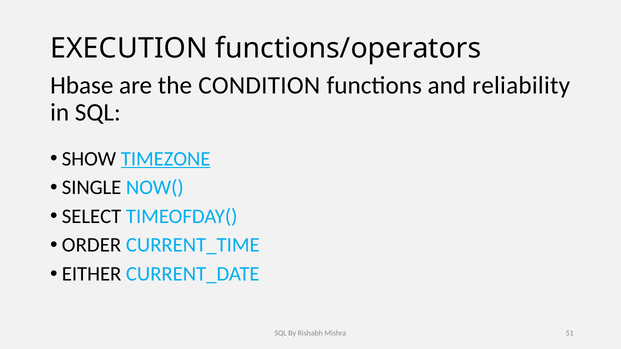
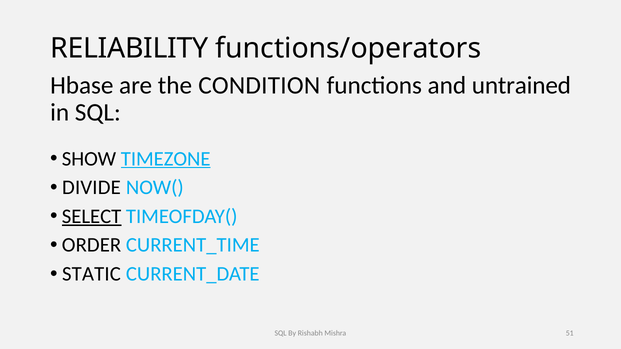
EXECUTION: EXECUTION -> RELIABILITY (129, 49)
reliability: reliability -> untrained (521, 85)
SINGLE: SINGLE -> DIVIDE (91, 188)
SELECT underline: none -> present (92, 217)
EITHER: EITHER -> STATIC (91, 274)
